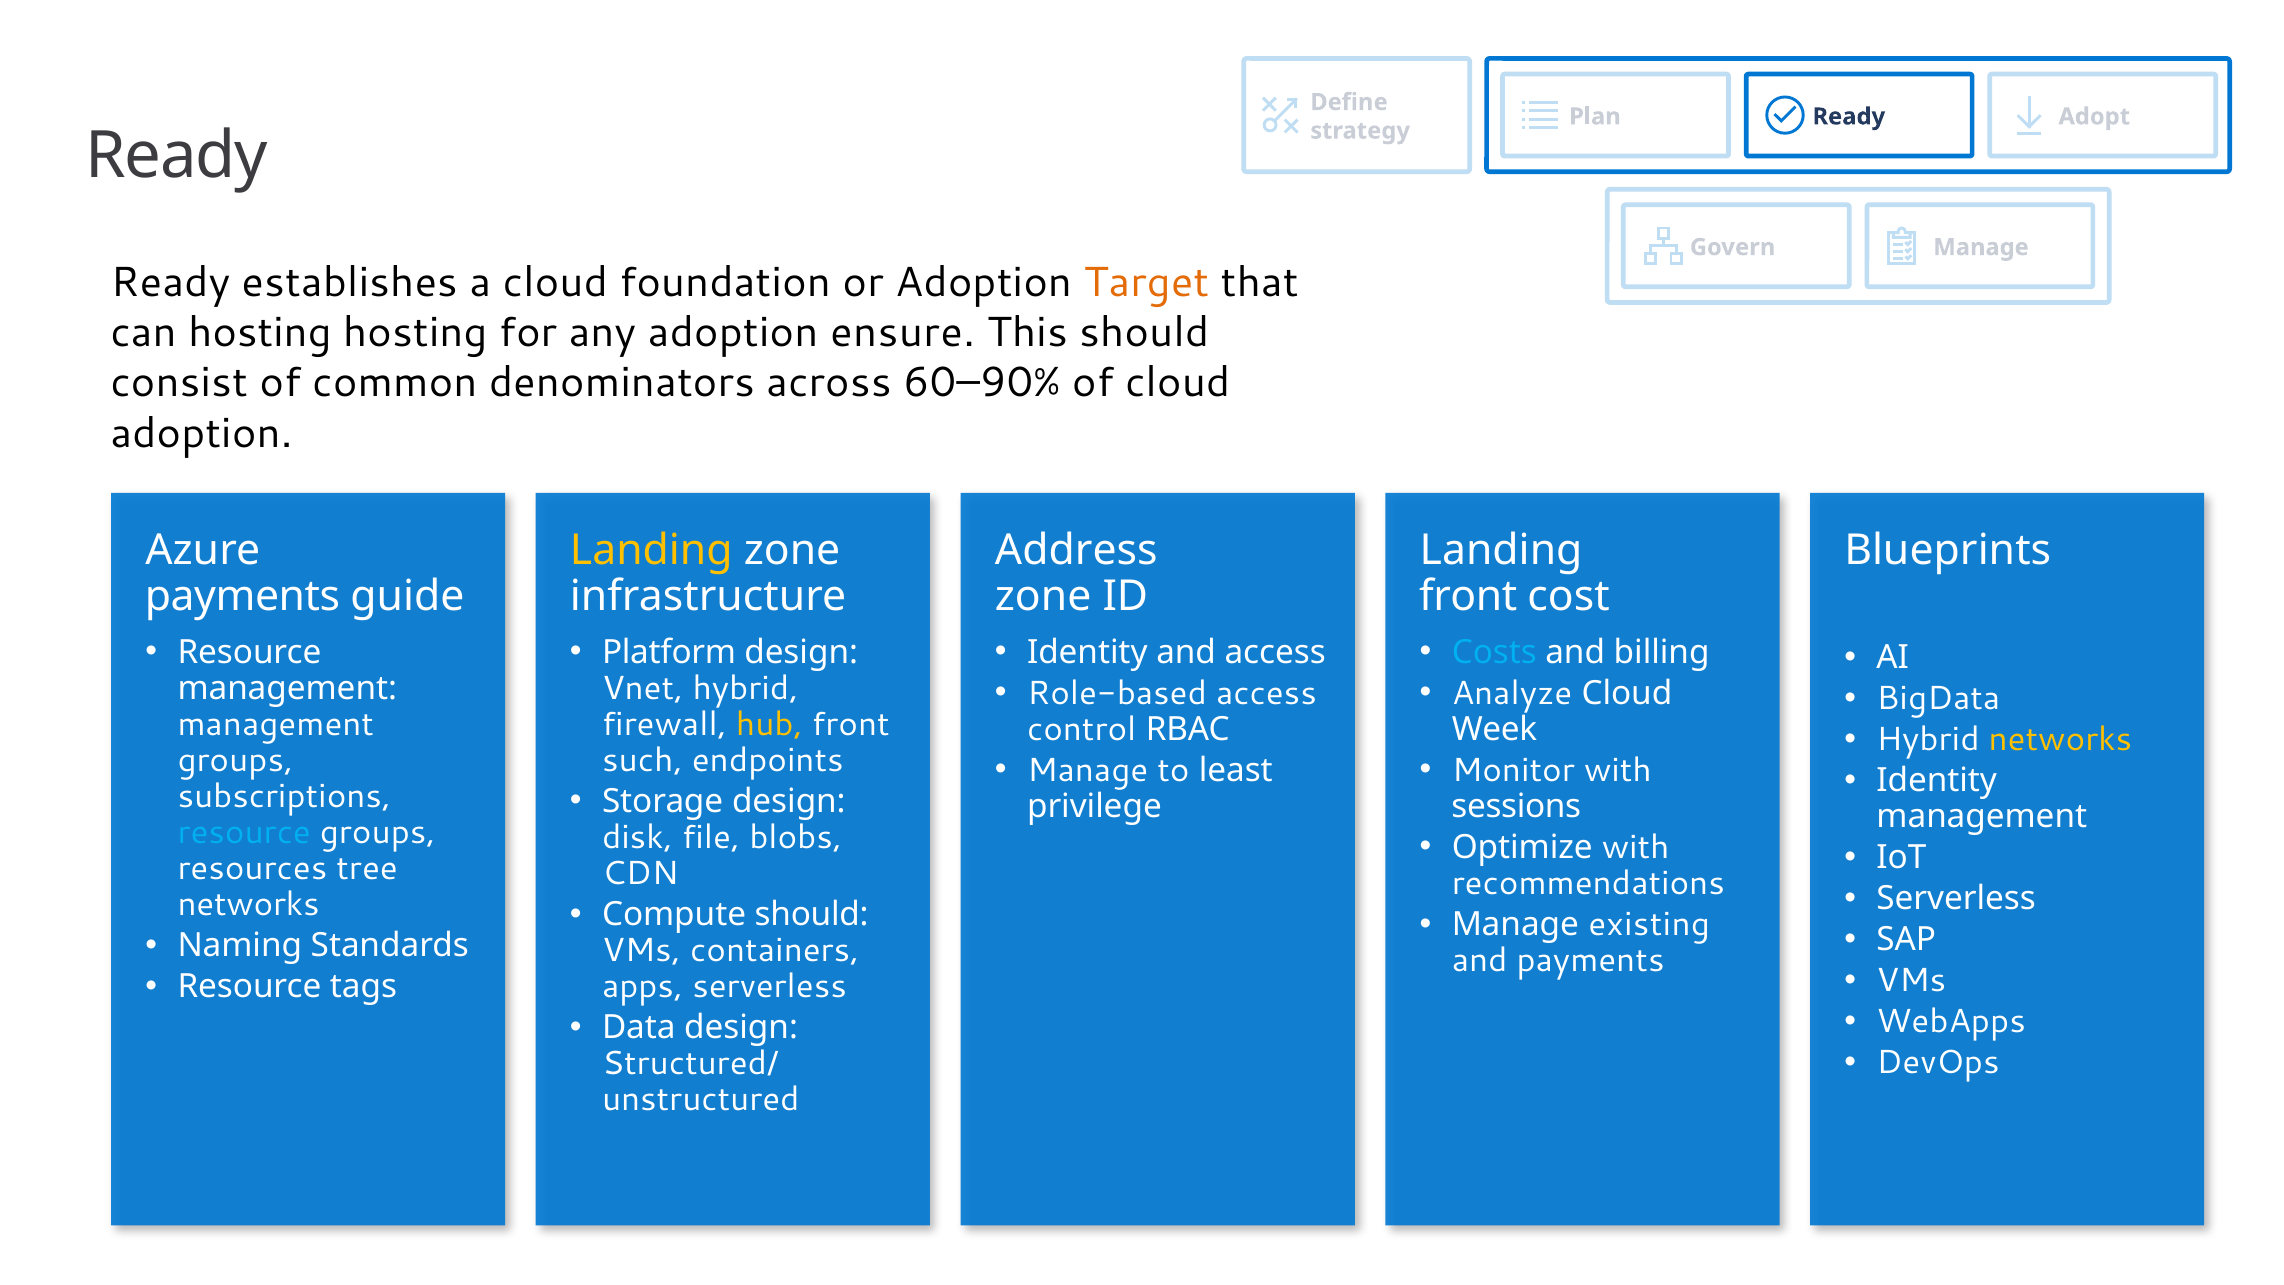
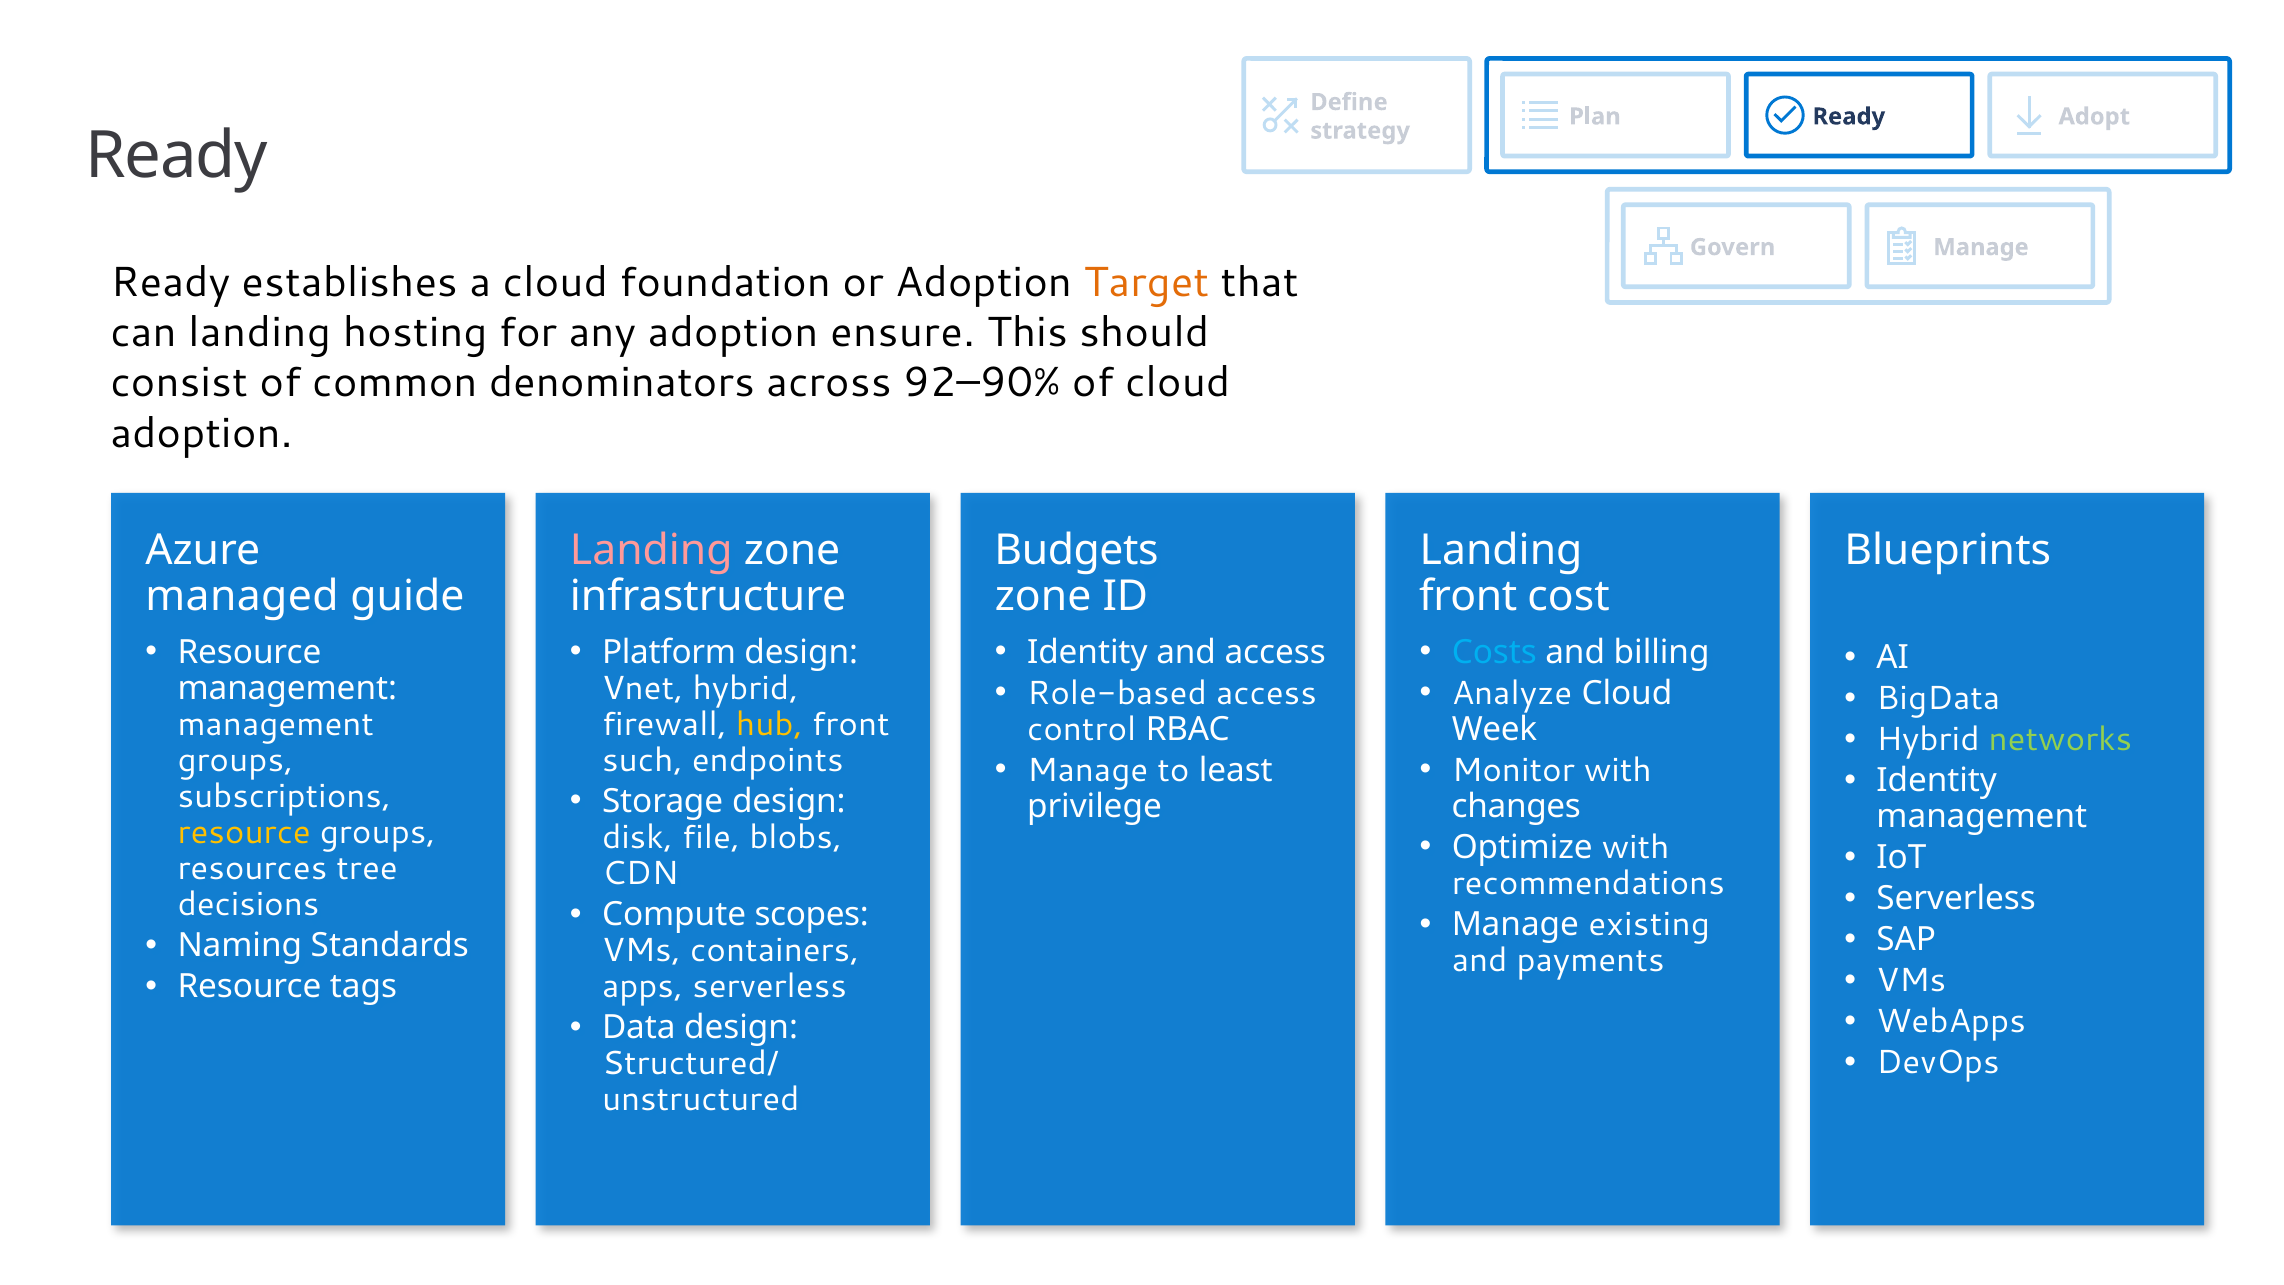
can hosting: hosting -> landing (260, 333)
60–90%: 60–90% -> 92–90% (982, 383)
Landing colour: yellow -> pink (651, 550)
Address: Address -> Budgets (1077, 550)
payments: payments -> managed (242, 596)
networks colour: yellow -> light green (2060, 739)
sessions: sessions -> changes (1516, 806)
resource colour: light blue -> yellow (244, 832)
networks: networks -> decisions (248, 904)
Compute should: should -> scopes (812, 914)
